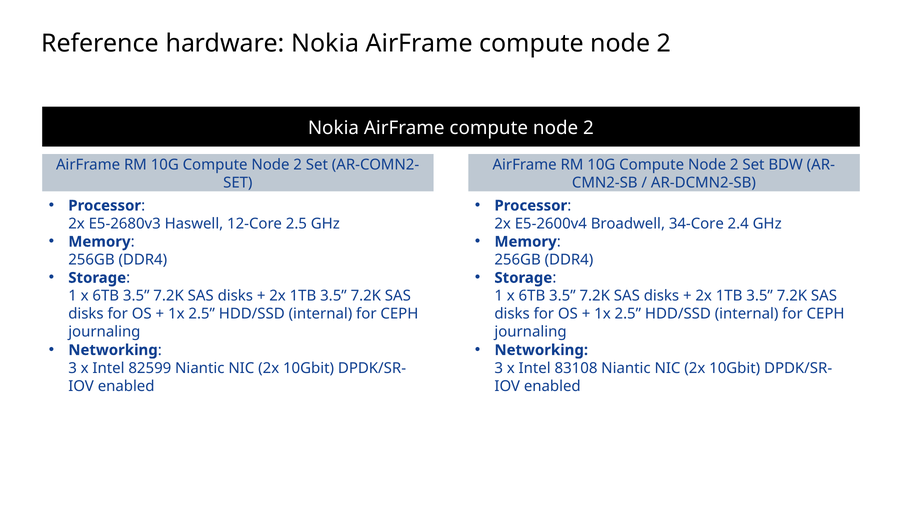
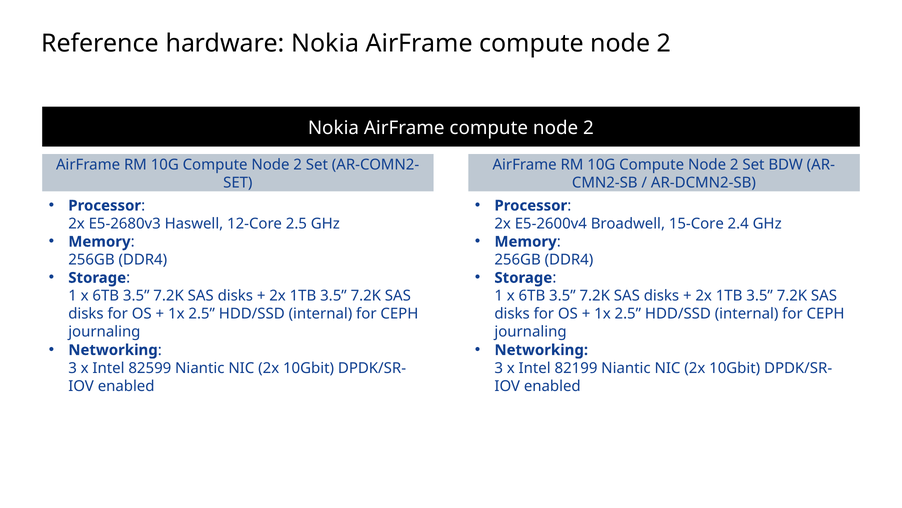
34-Core: 34-Core -> 15-Core (696, 223)
83108: 83108 -> 82199 (576, 368)
